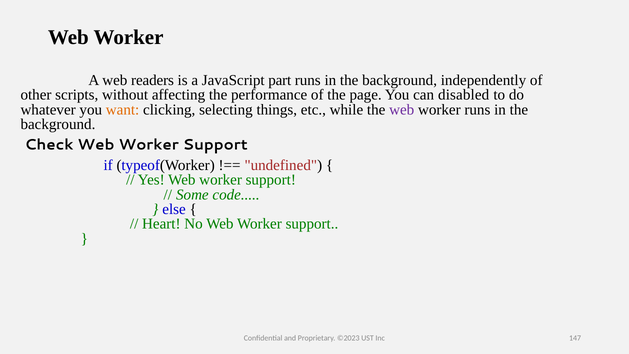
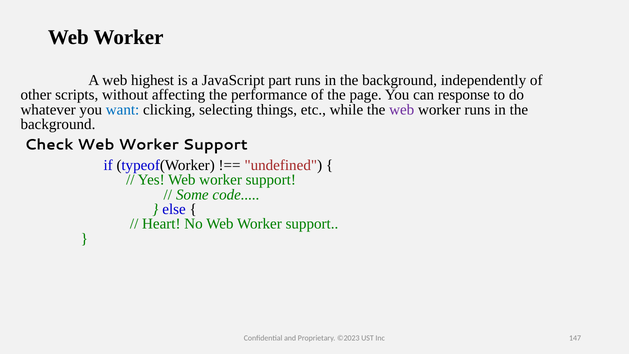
readers: readers -> highest (153, 80)
disabled: disabled -> response (464, 95)
want colour: orange -> blue (123, 110)
